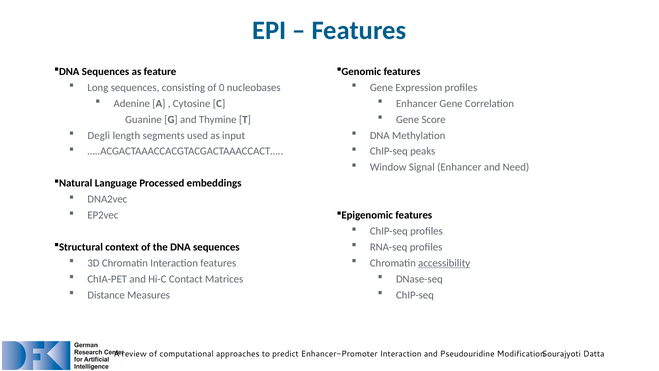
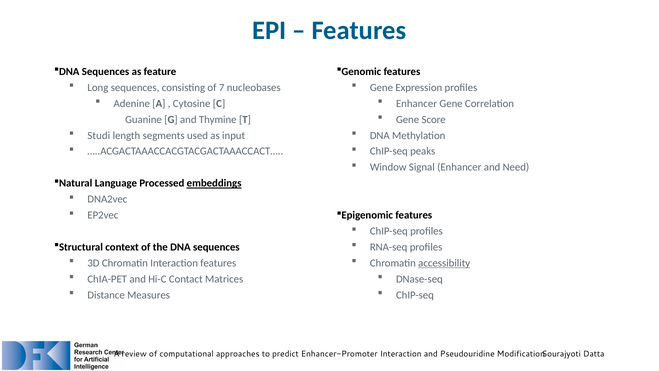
of 0: 0 -> 7 (222, 87)
Degli: Degli -> Studi (99, 135)
embeddings underline: none -> present (214, 183)
